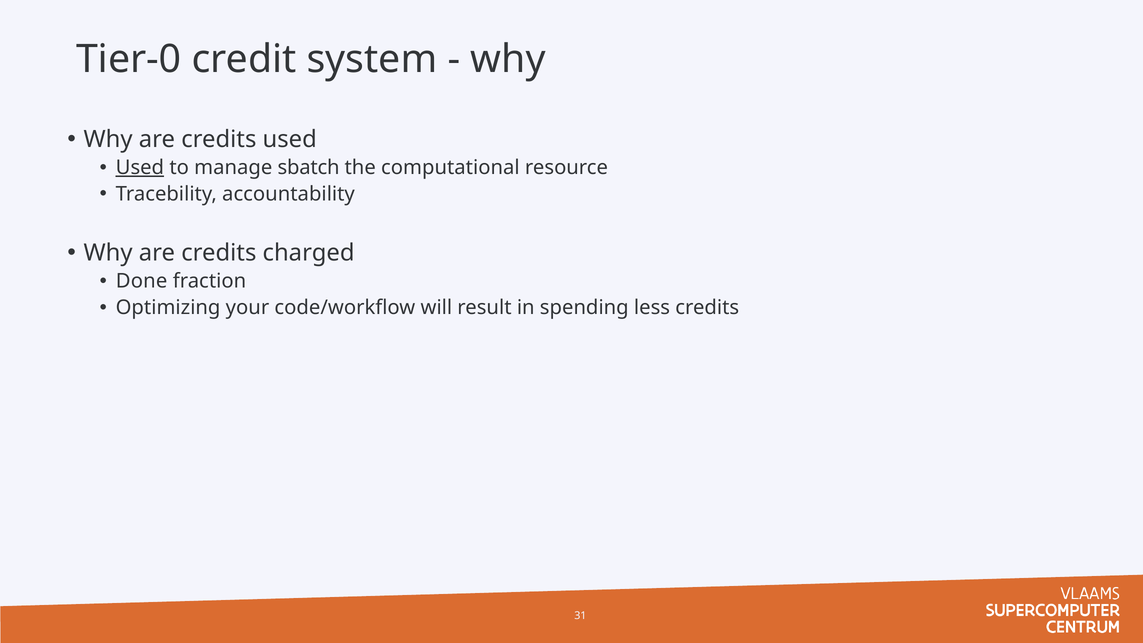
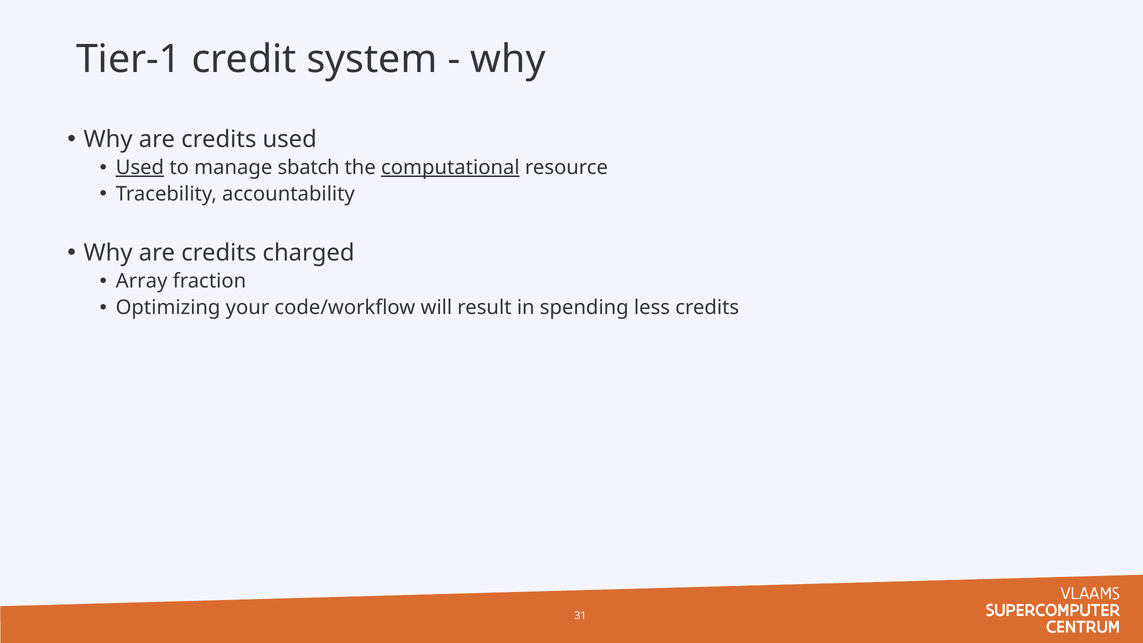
Tier-0: Tier-0 -> Tier-1 (129, 59)
computational underline: none -> present (450, 168)
Done: Done -> Array (142, 281)
